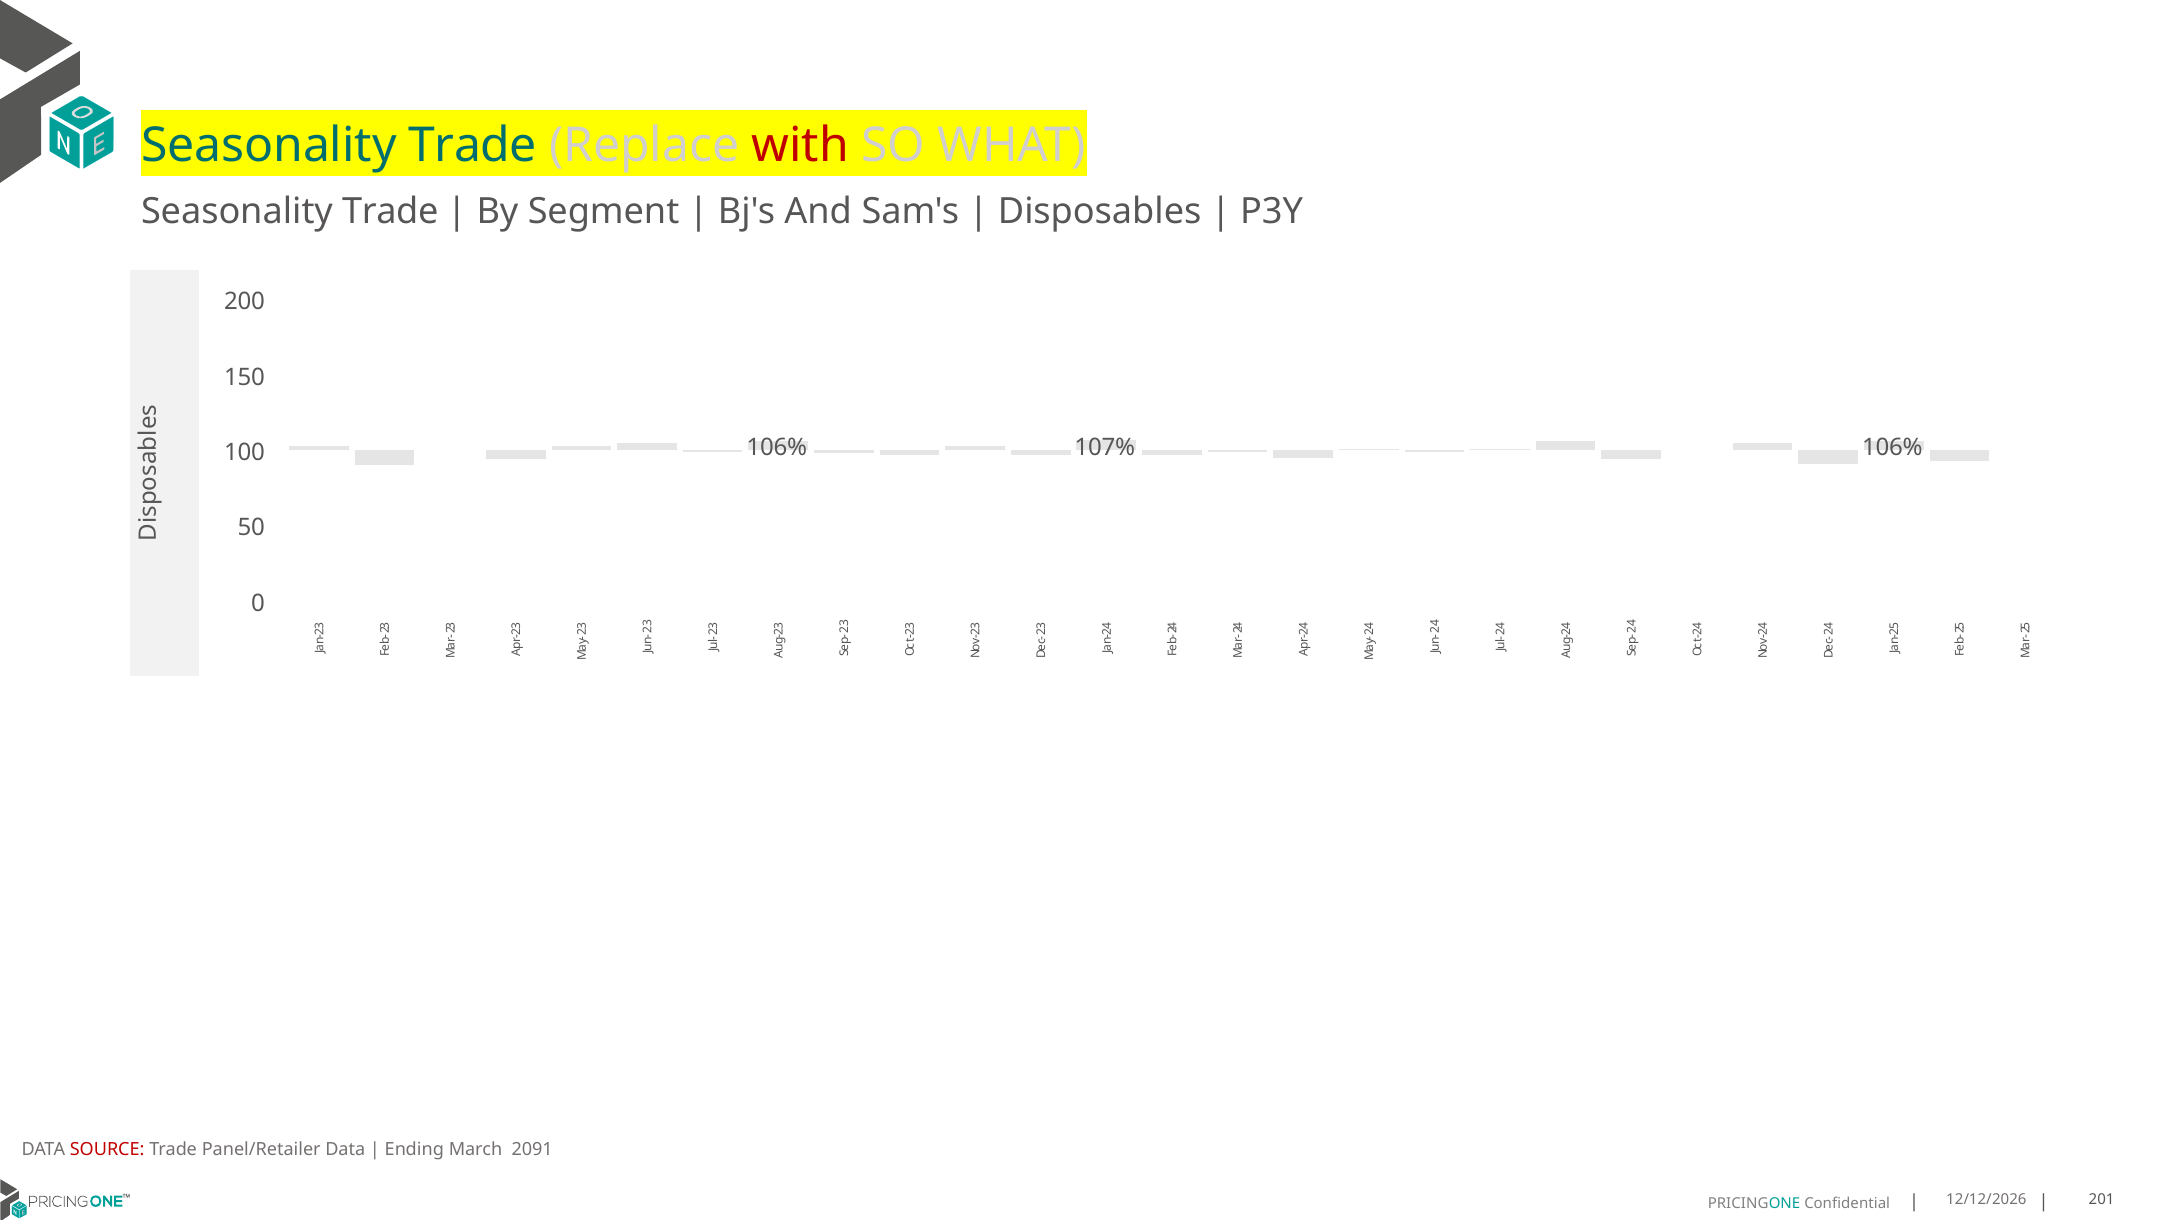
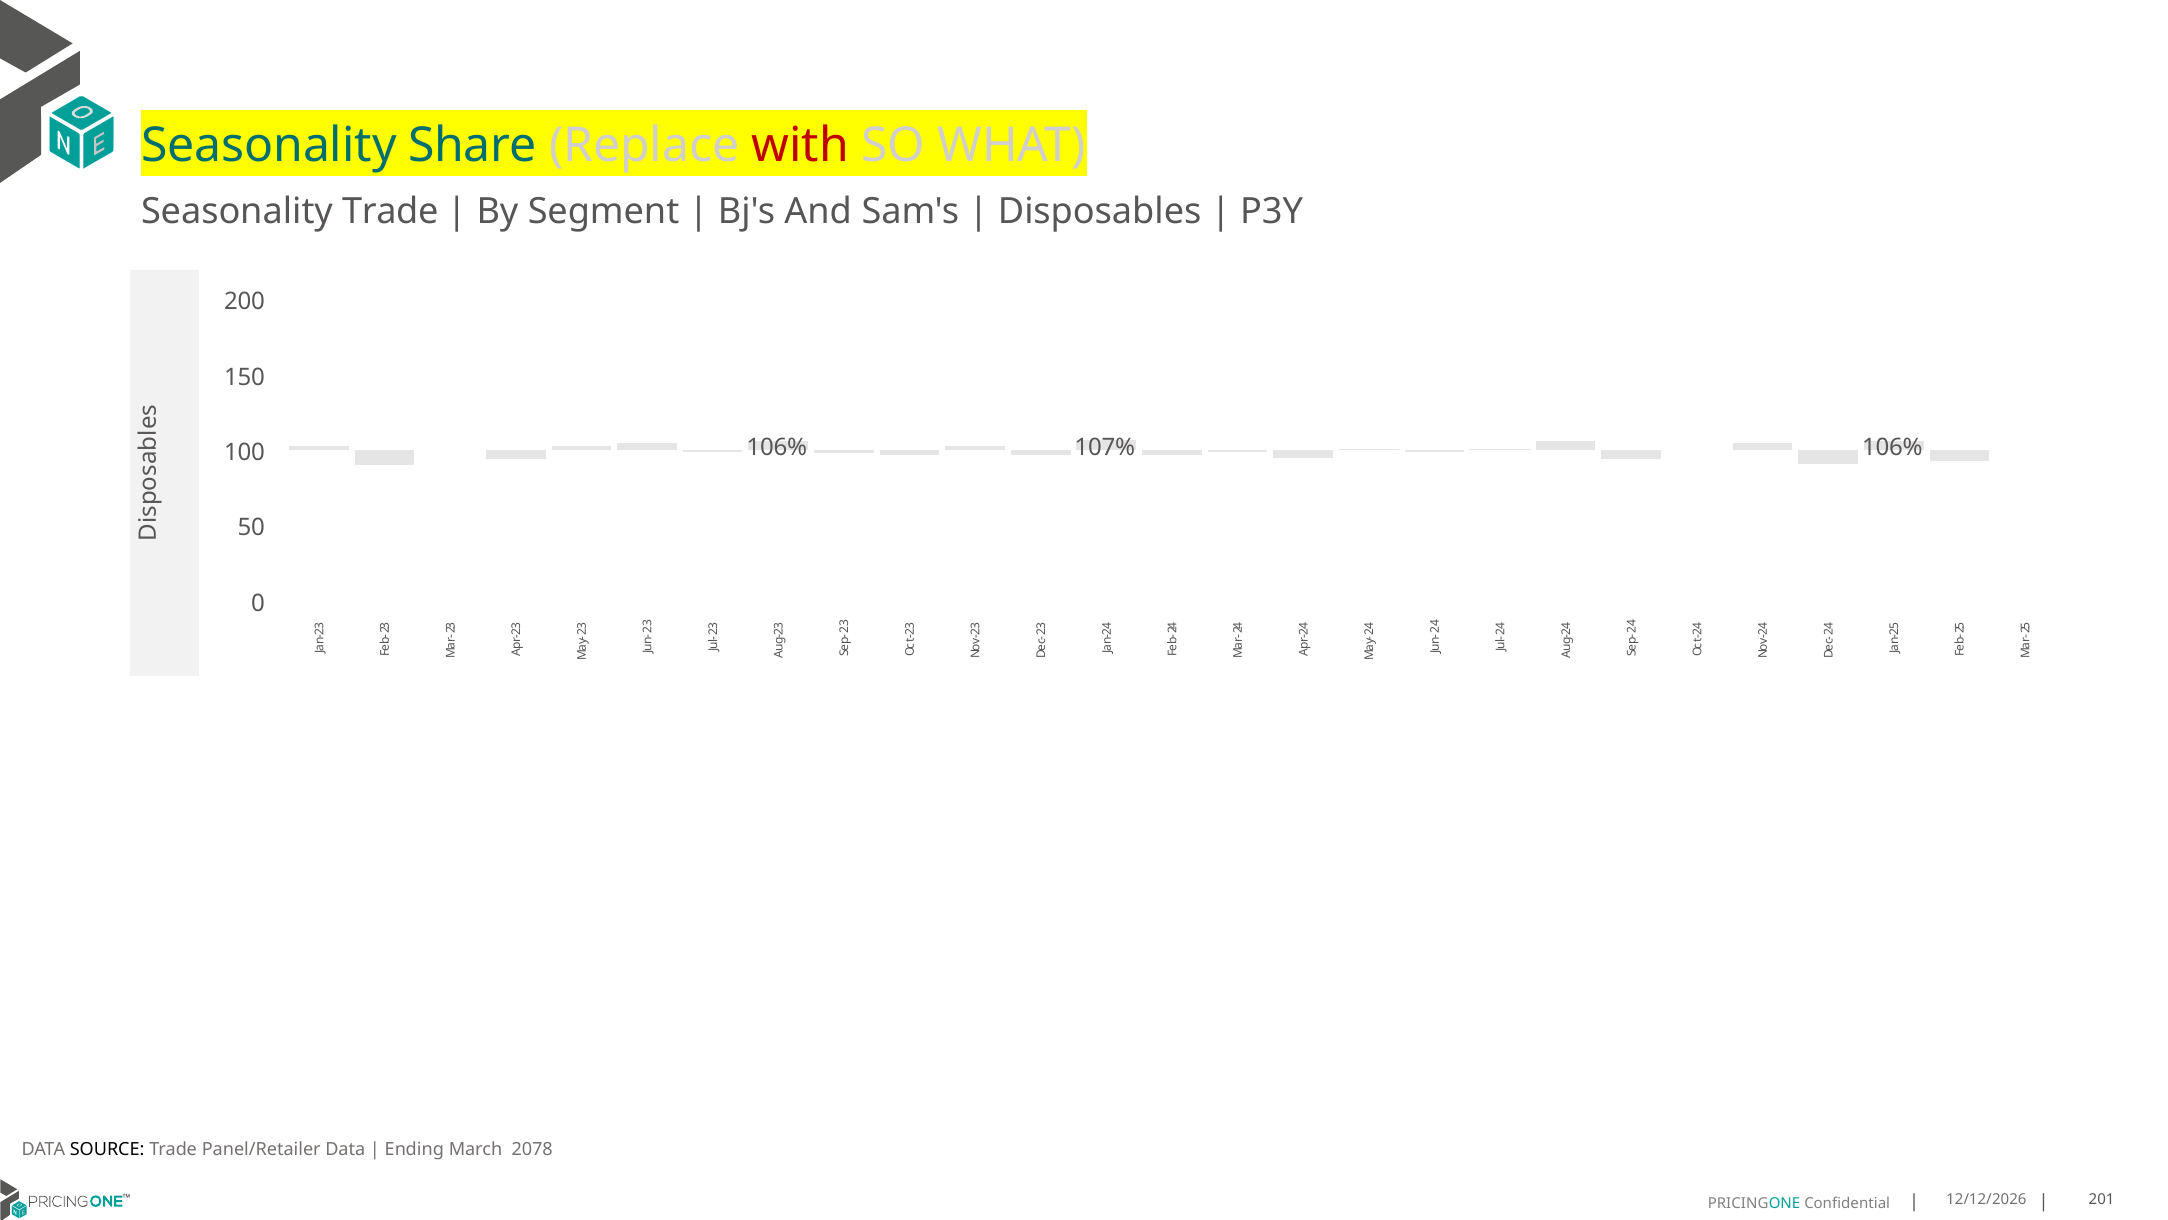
Trade: Trade -> Share (473, 146)
SOURCE colour: red -> black (107, 1149)
2091: 2091 -> 2078 (532, 1149)
